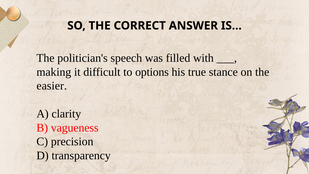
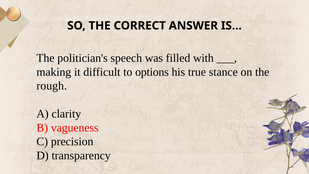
easier: easier -> rough (52, 86)
